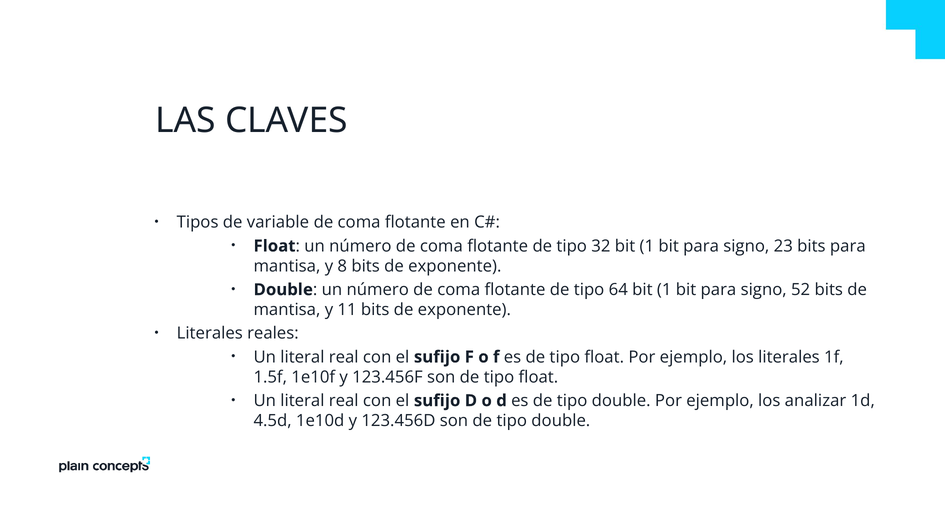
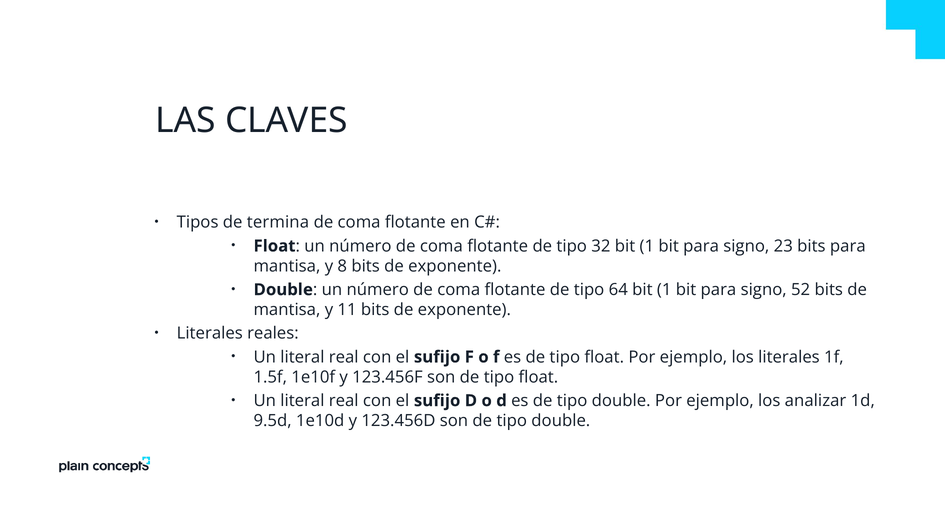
variable: variable -> termina (278, 223)
4.5d: 4.5d -> 9.5d (273, 421)
